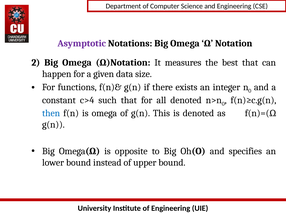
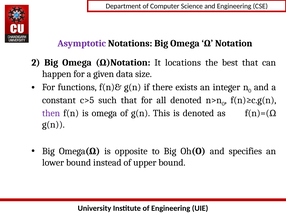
measures: measures -> locations (183, 63)
c>4: c>4 -> c>5 (87, 100)
then colour: blue -> purple (51, 113)
